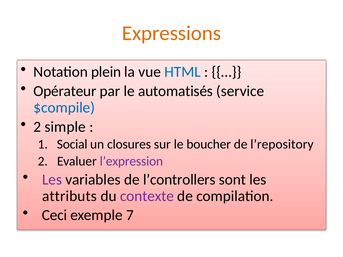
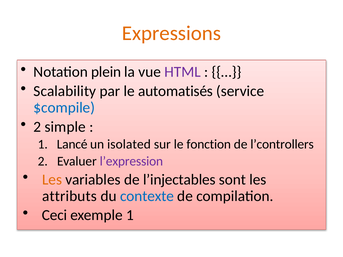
HTML colour: blue -> purple (183, 72)
Opérateur: Opérateur -> Scalability (65, 91)
Social: Social -> Lancé (72, 144)
closures: closures -> isolated (129, 144)
boucher: boucher -> fonction (209, 144)
l’repository: l’repository -> l’controllers (282, 144)
Les colour: purple -> orange (52, 180)
l’controllers: l’controllers -> l’injectables (179, 180)
contexte colour: purple -> blue (147, 196)
exemple 7: 7 -> 1 (130, 215)
